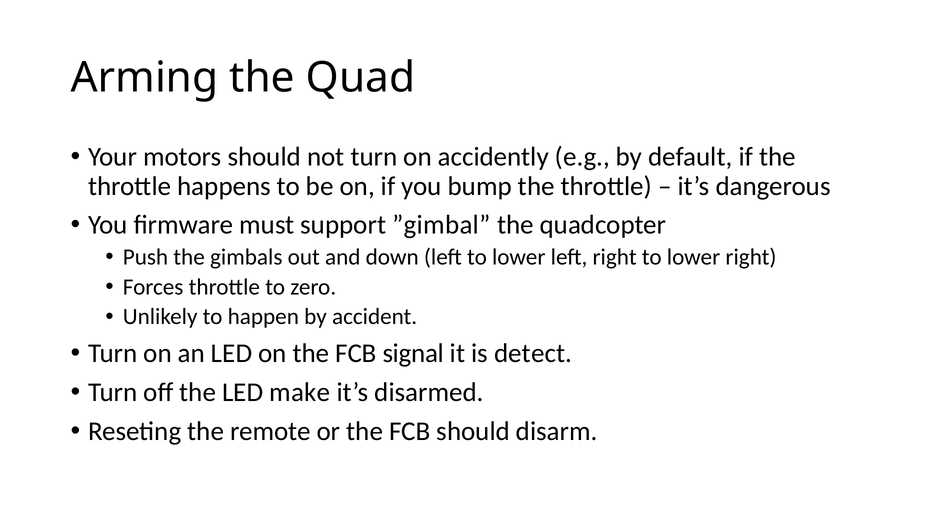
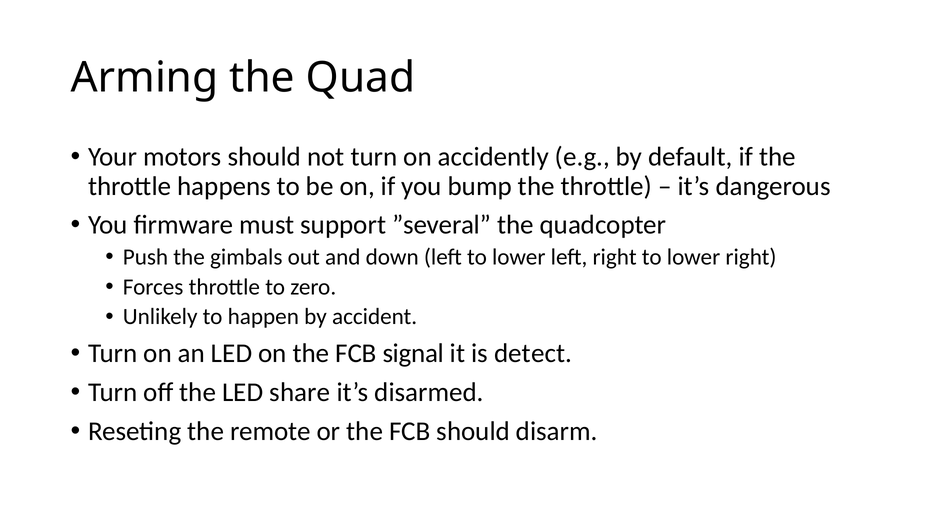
”gimbal: ”gimbal -> ”several (442, 225)
make: make -> share (300, 392)
